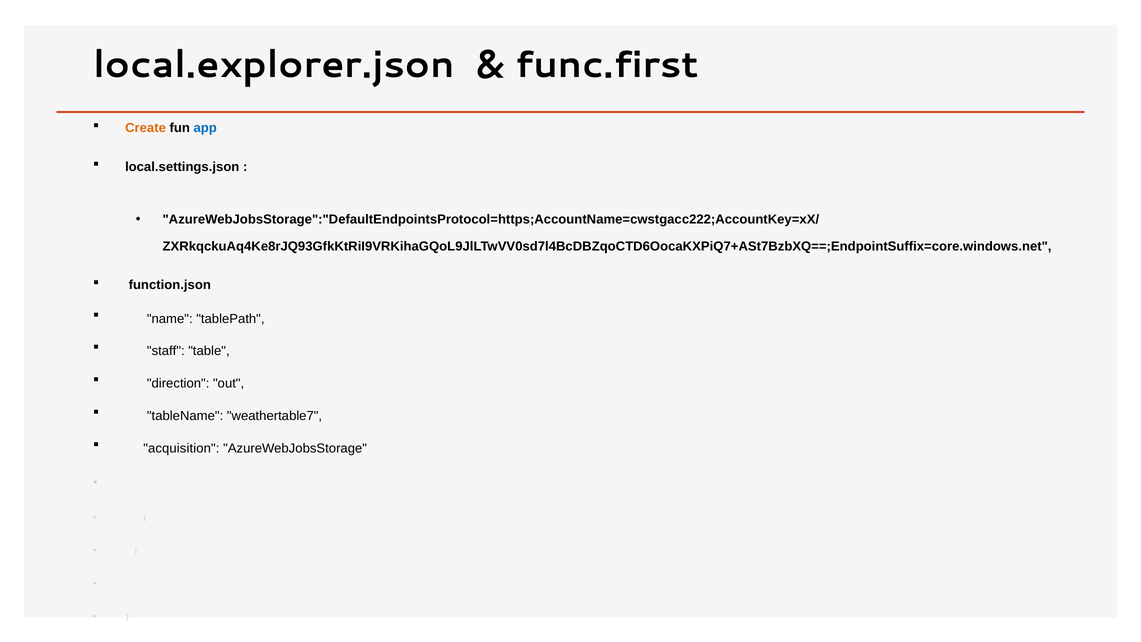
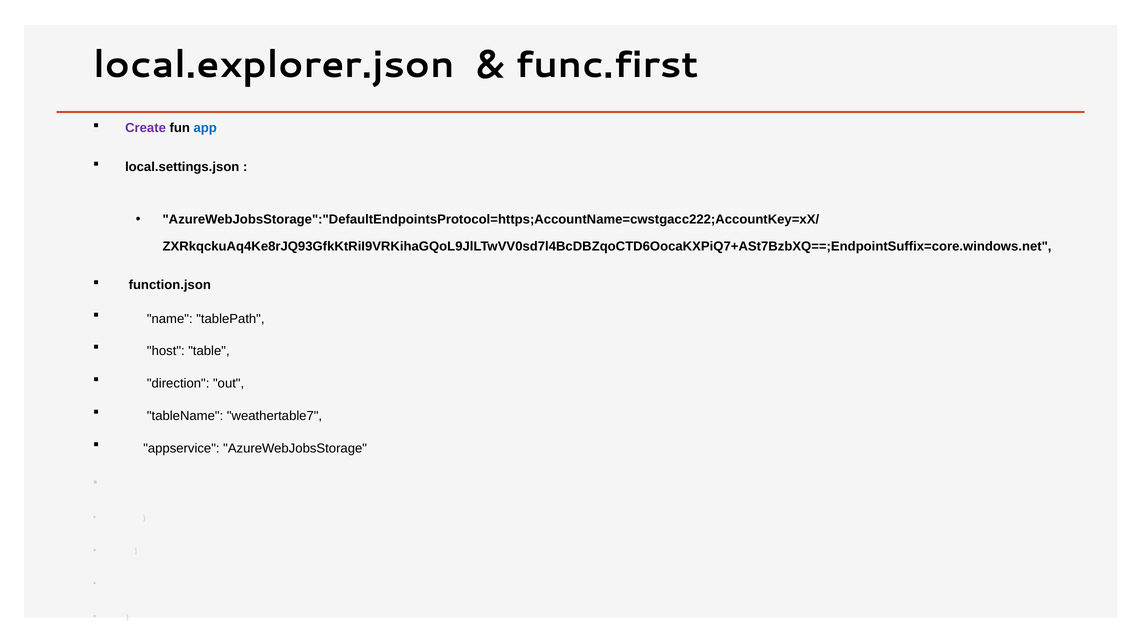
Create colour: orange -> purple (146, 128)
staff: staff -> host (166, 351)
acquisition: acquisition -> appservice (181, 448)
